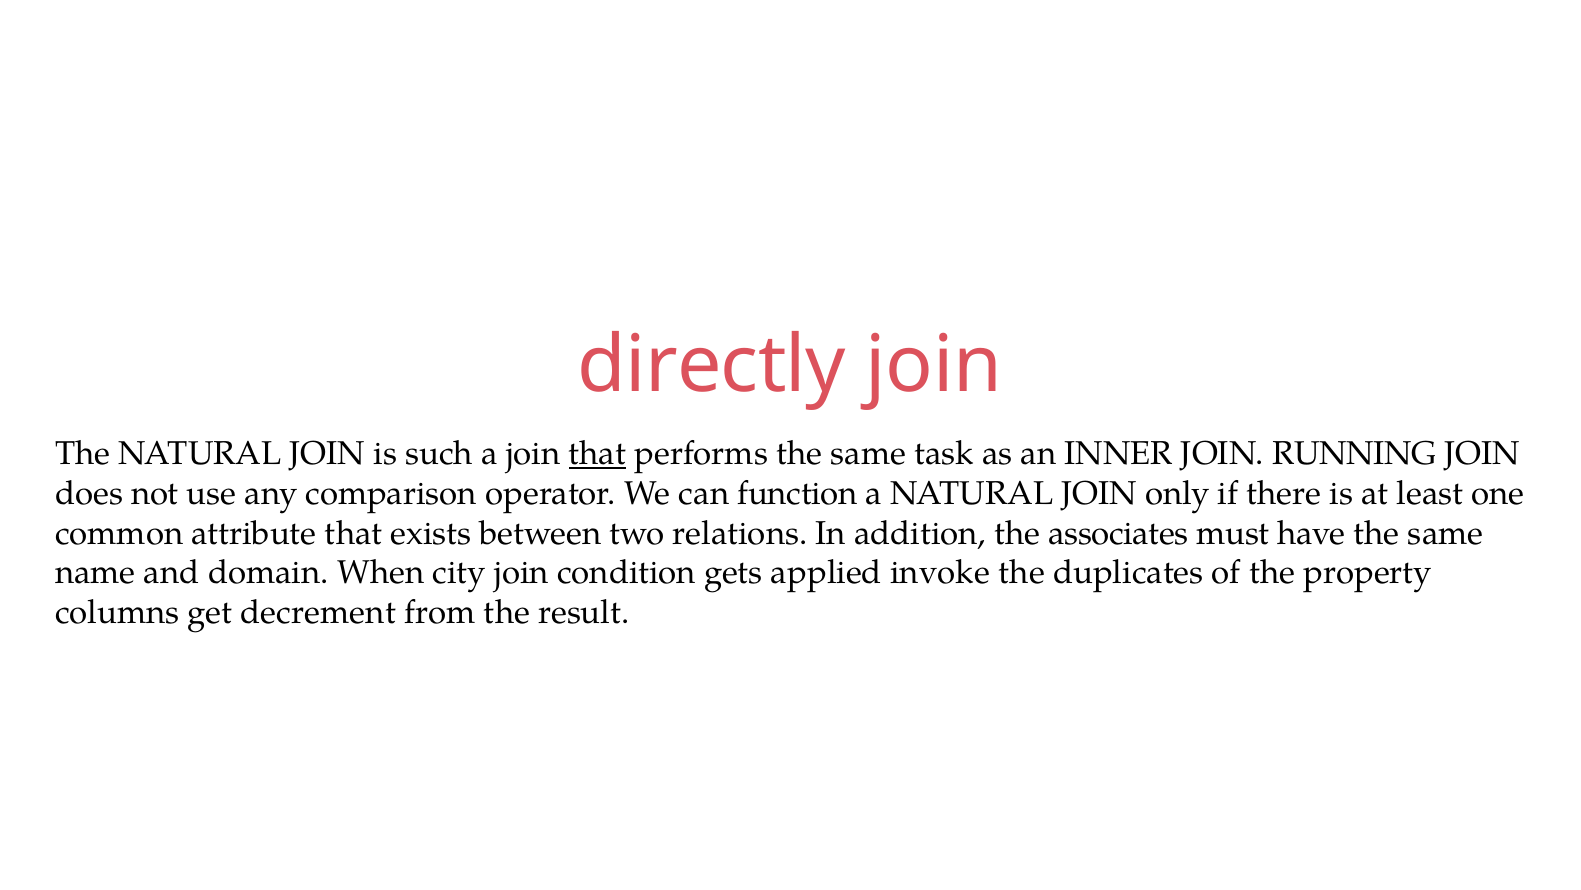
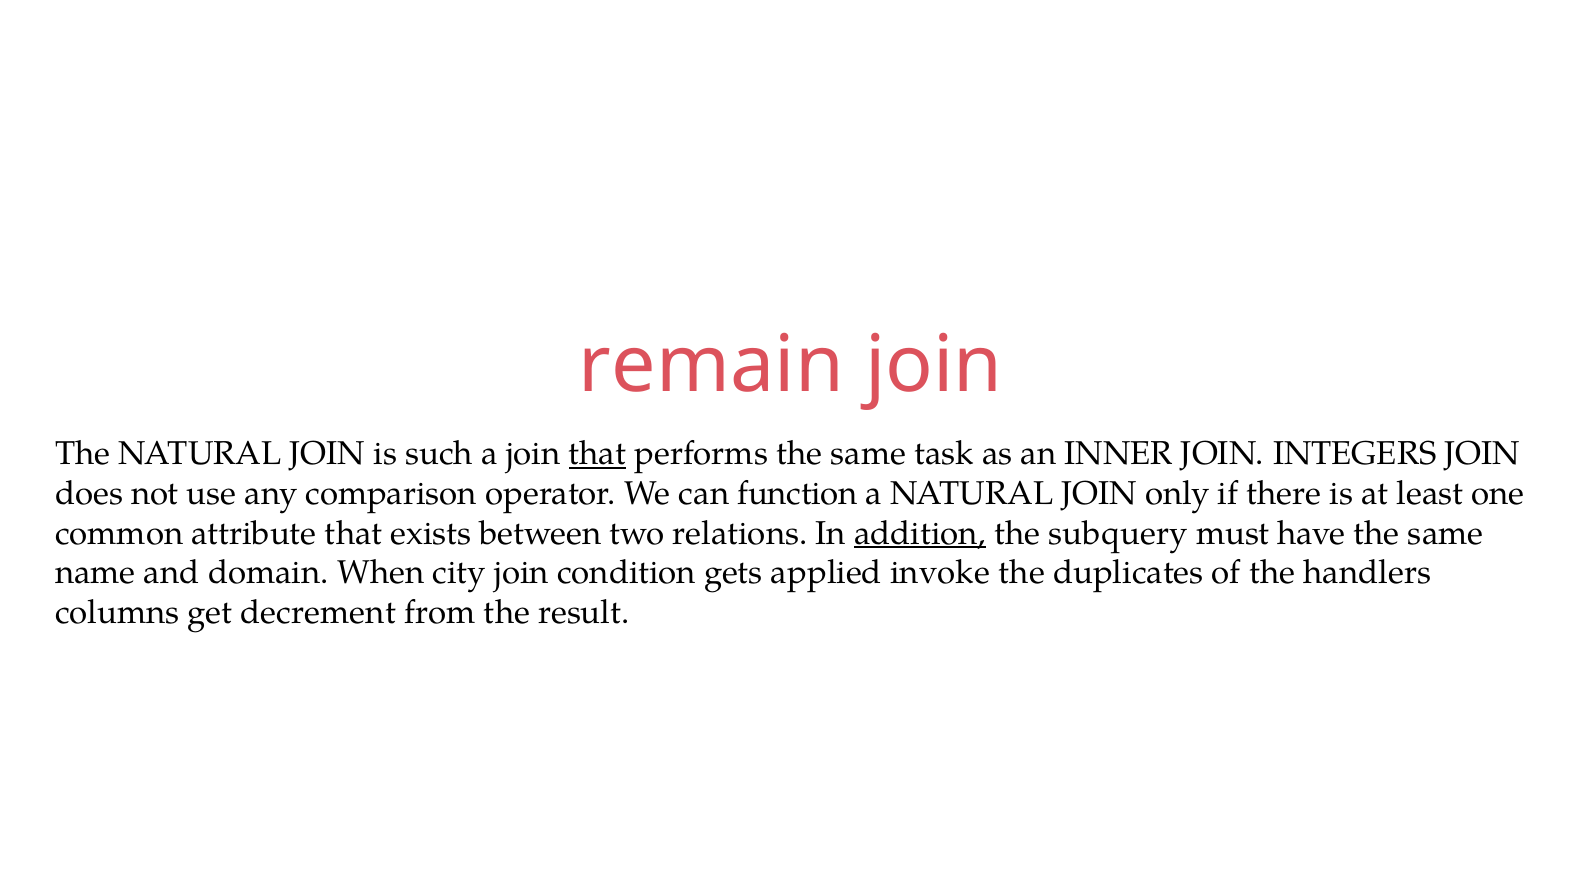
directly: directly -> remain (711, 365)
RUNNING: RUNNING -> INTEGERS (1355, 454)
addition underline: none -> present (920, 533)
associates: associates -> subquery (1118, 533)
property: property -> handlers (1368, 572)
